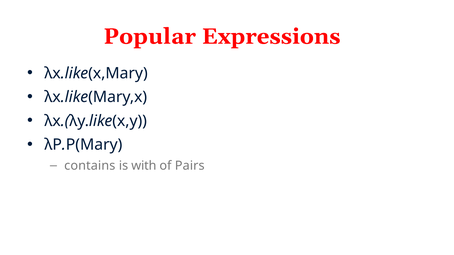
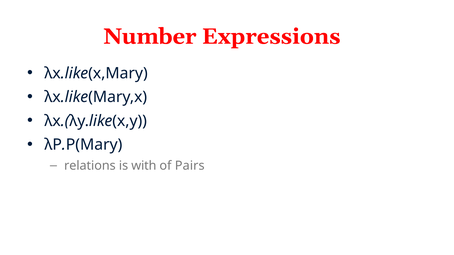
Popular: Popular -> Number (150, 37)
contains: contains -> relations (90, 166)
